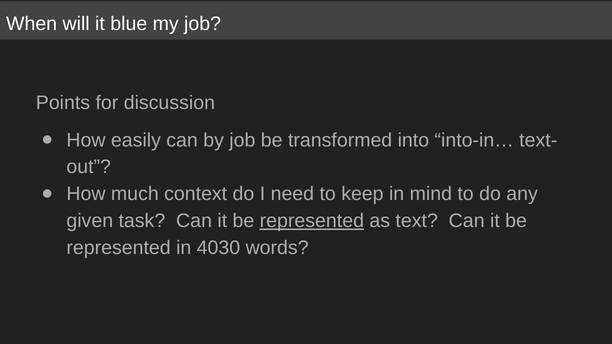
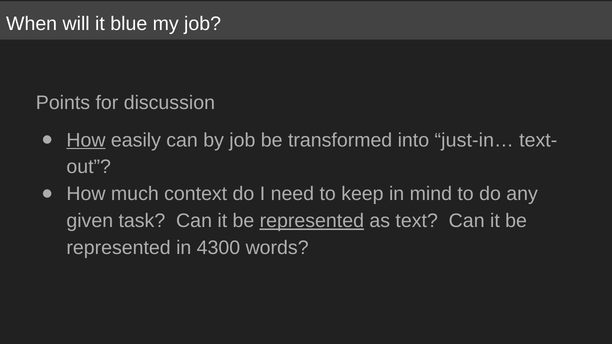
How underline: none -> present (86, 140)
into-in…: into-in… -> just-in… (474, 140)
4030: 4030 -> 4300 (218, 248)
